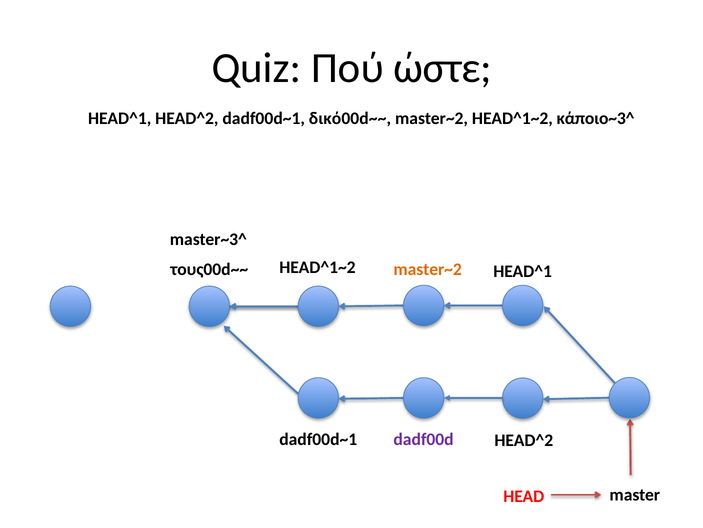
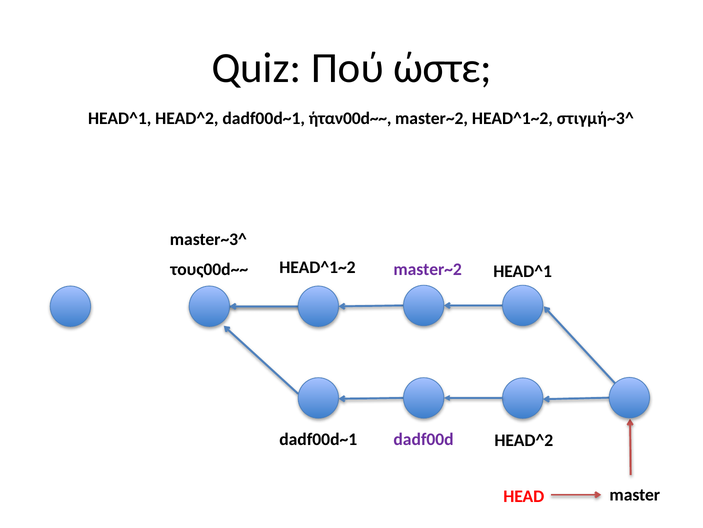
δικό00d~~: δικό00d~~ -> ήταν00d~~ (350, 118)
κάποιο~3^: κάποιο~3^ -> στιγμή~3^ (595, 118)
master~2 colour: orange -> purple (428, 269)
